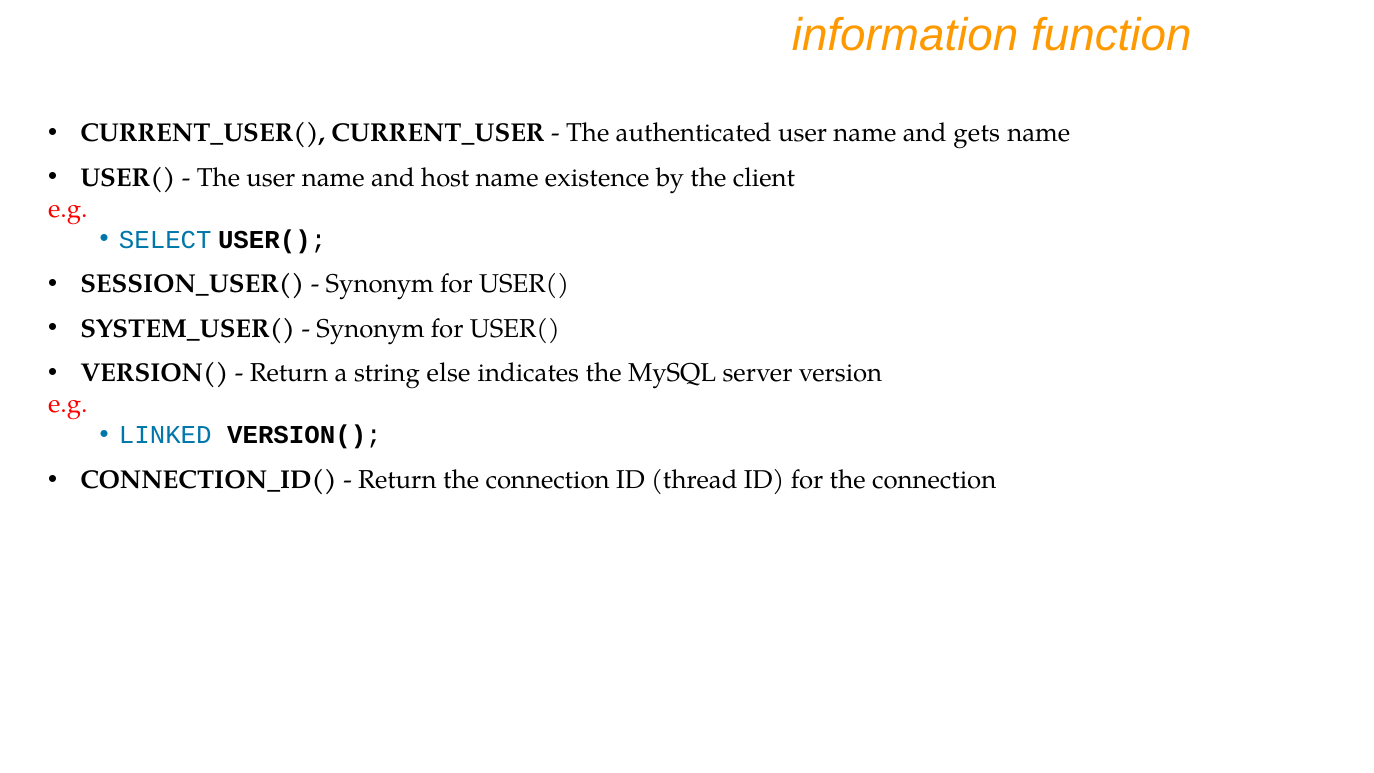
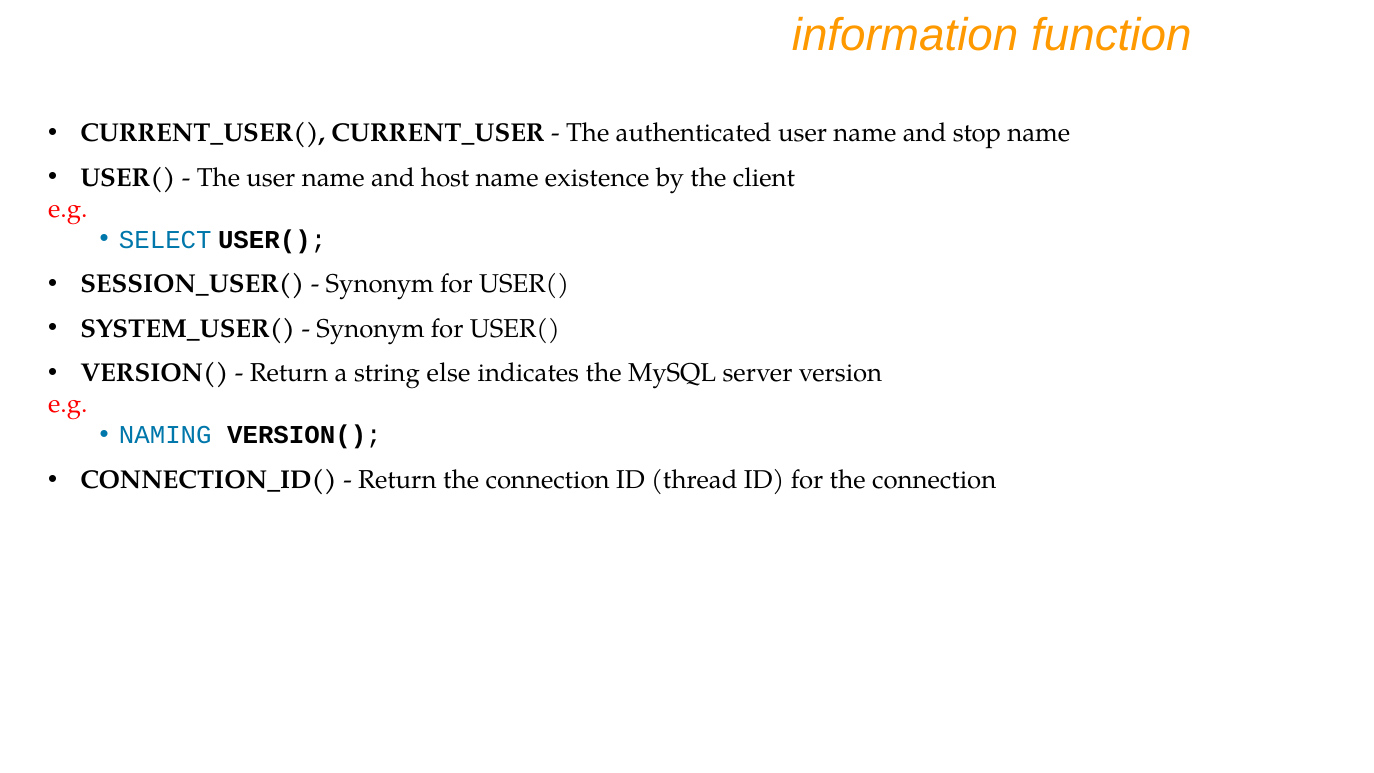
gets: gets -> stop (977, 133)
LINKED: LINKED -> NAMING (165, 435)
